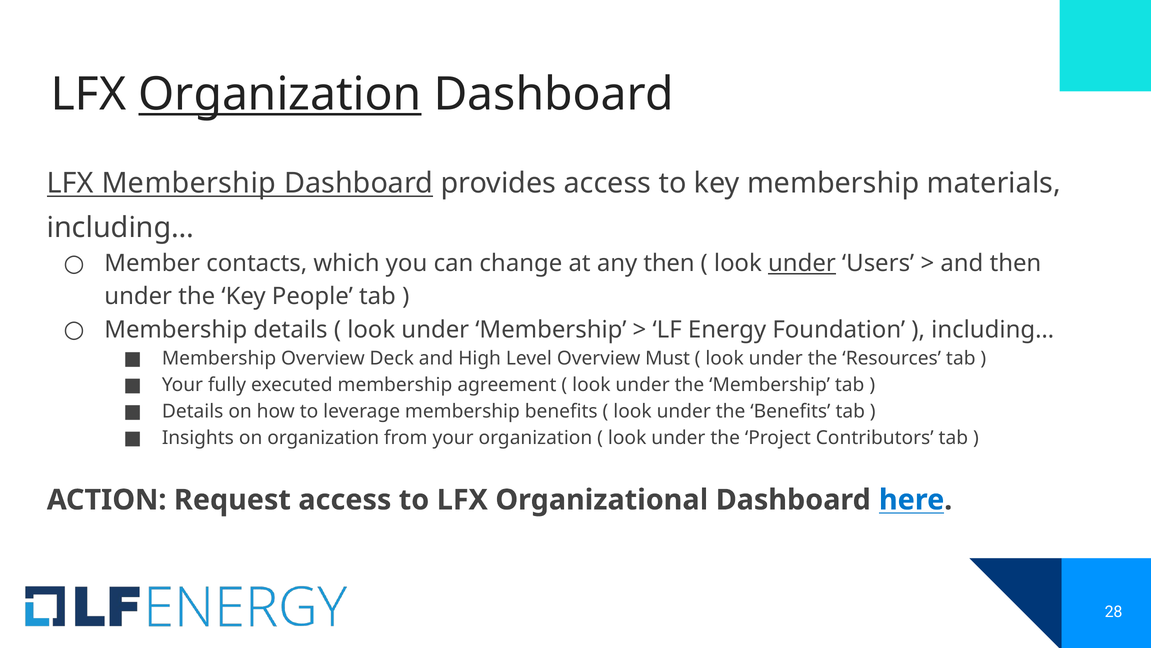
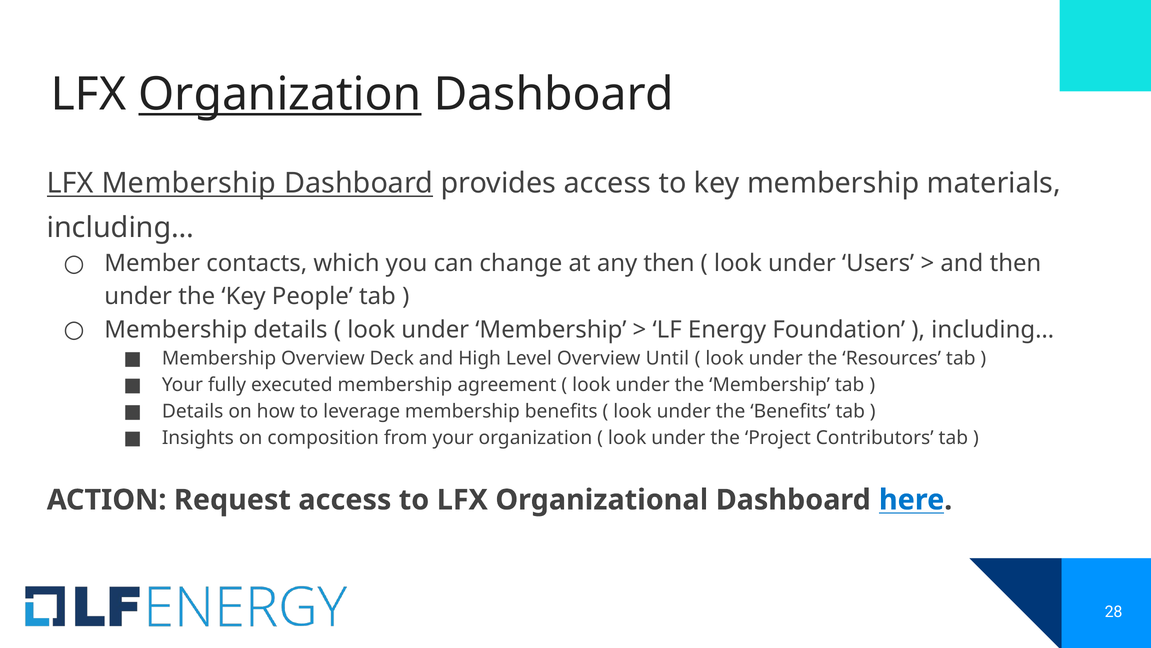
under underline: present -> none (802, 263)
Must: Must -> Until (667, 358)
on organization: organization -> composition (323, 438)
